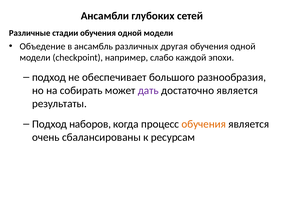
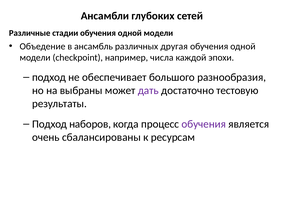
слабо: слабо -> числа (162, 58)
собирать: собирать -> выбраны (81, 90)
достаточно является: является -> тестовую (237, 90)
обучения colour: orange -> purple (204, 124)
